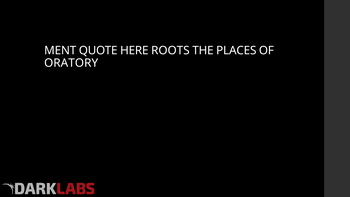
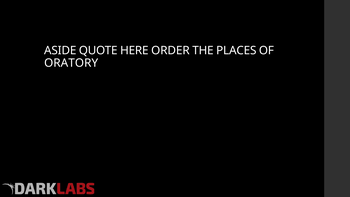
MENT: MENT -> ASIDE (60, 50)
ROOTS: ROOTS -> ORDER (170, 50)
